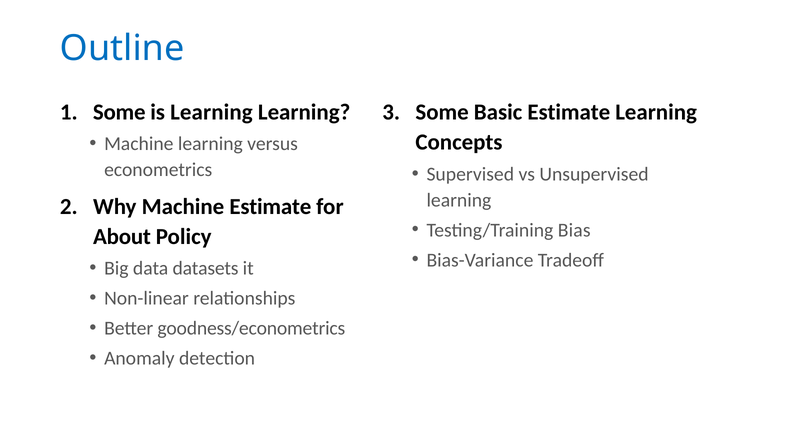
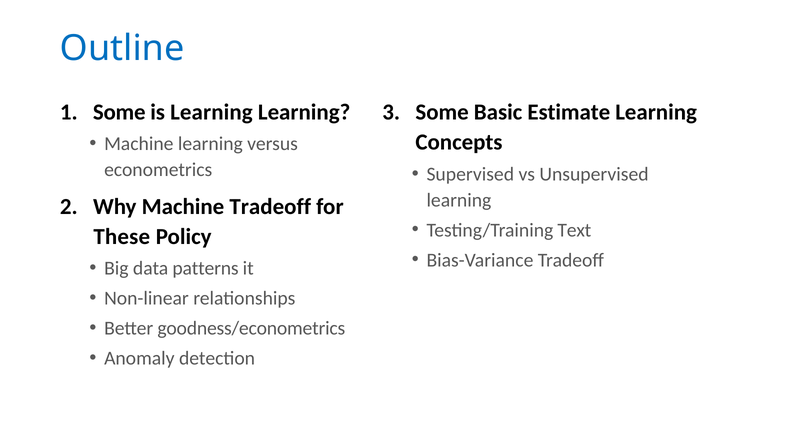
Machine Estimate: Estimate -> Tradeoff (270, 207)
Bias: Bias -> Text (574, 230)
About: About -> These (122, 237)
datasets: datasets -> patterns (206, 269)
